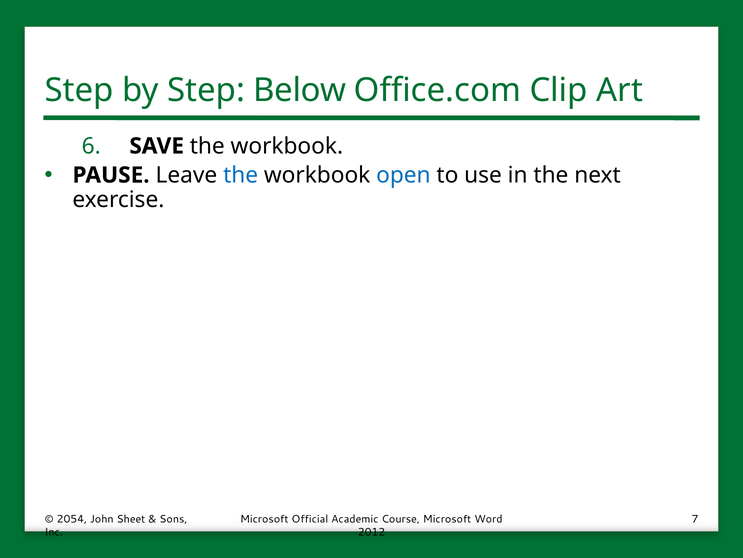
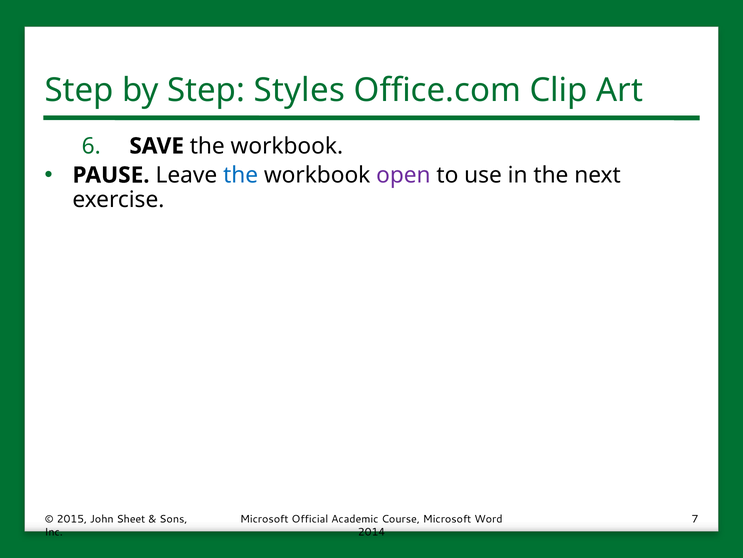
Below: Below -> Styles (299, 90)
open colour: blue -> purple (403, 175)
2054: 2054 -> 2015 (72, 518)
2012: 2012 -> 2014 (372, 531)
